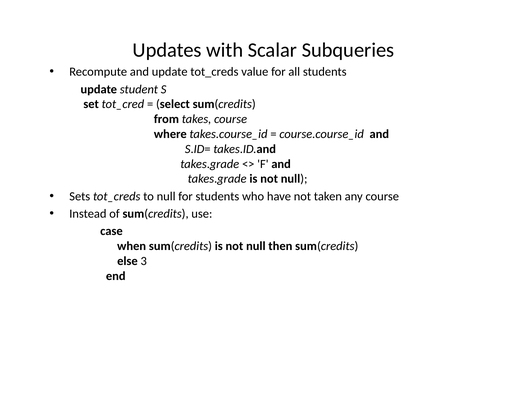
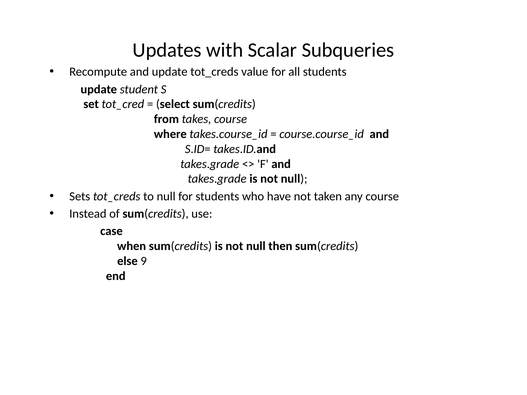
3: 3 -> 9 (144, 261)
